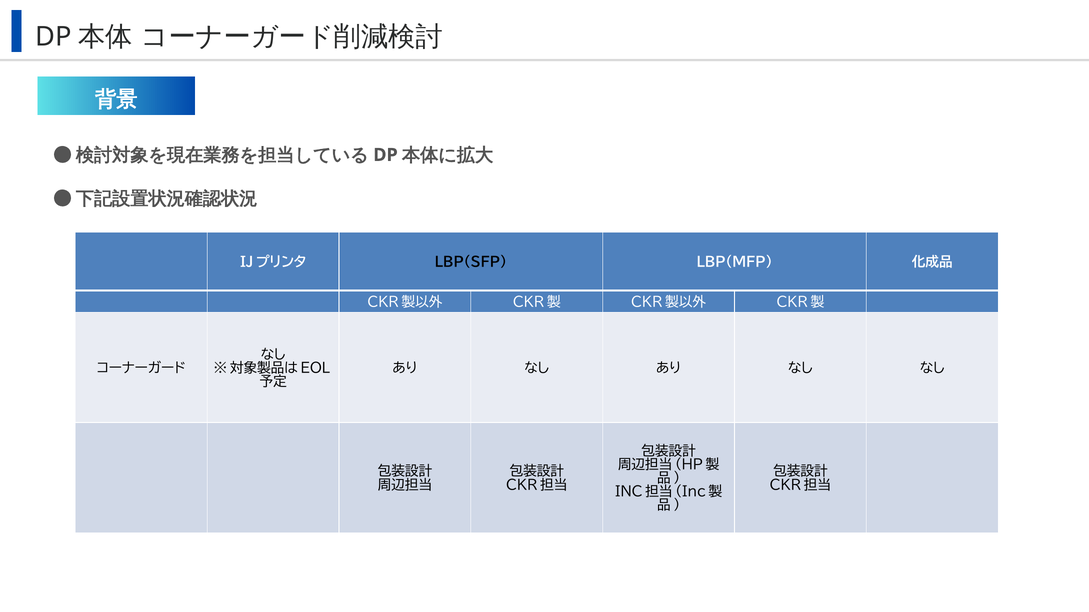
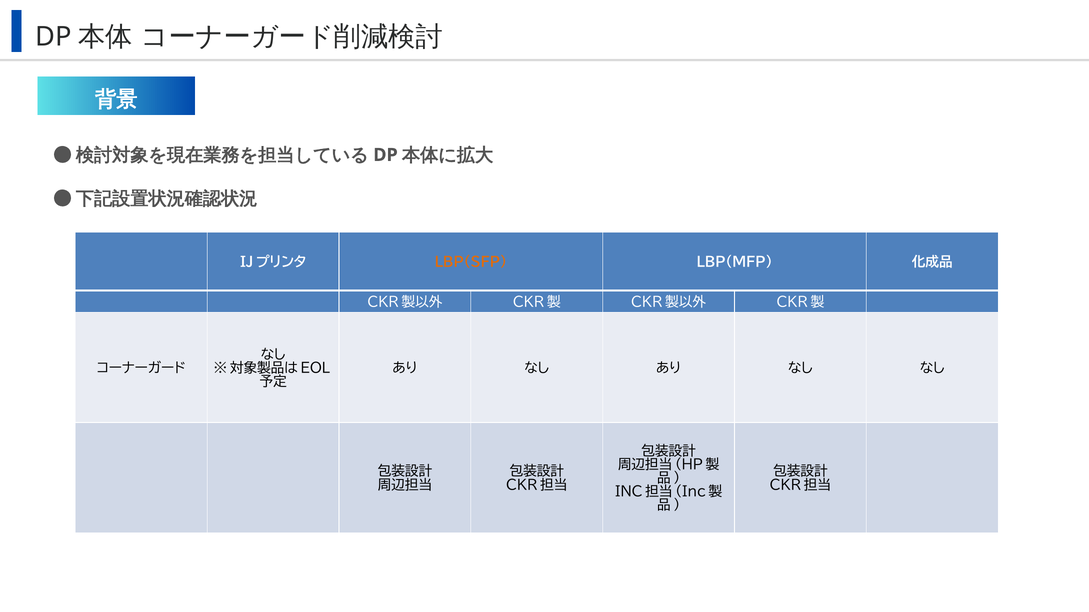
LBP(SFP colour: black -> orange (471, 262)
